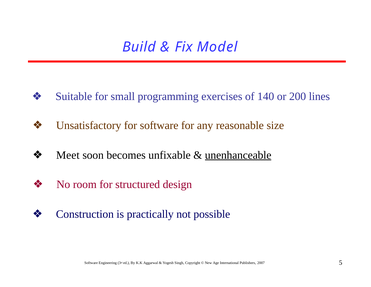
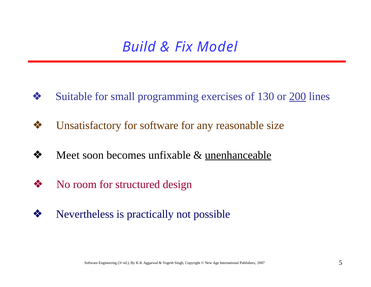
140: 140 -> 130 (266, 96)
200 underline: none -> present (298, 96)
Construction: Construction -> Nevertheless (85, 214)
